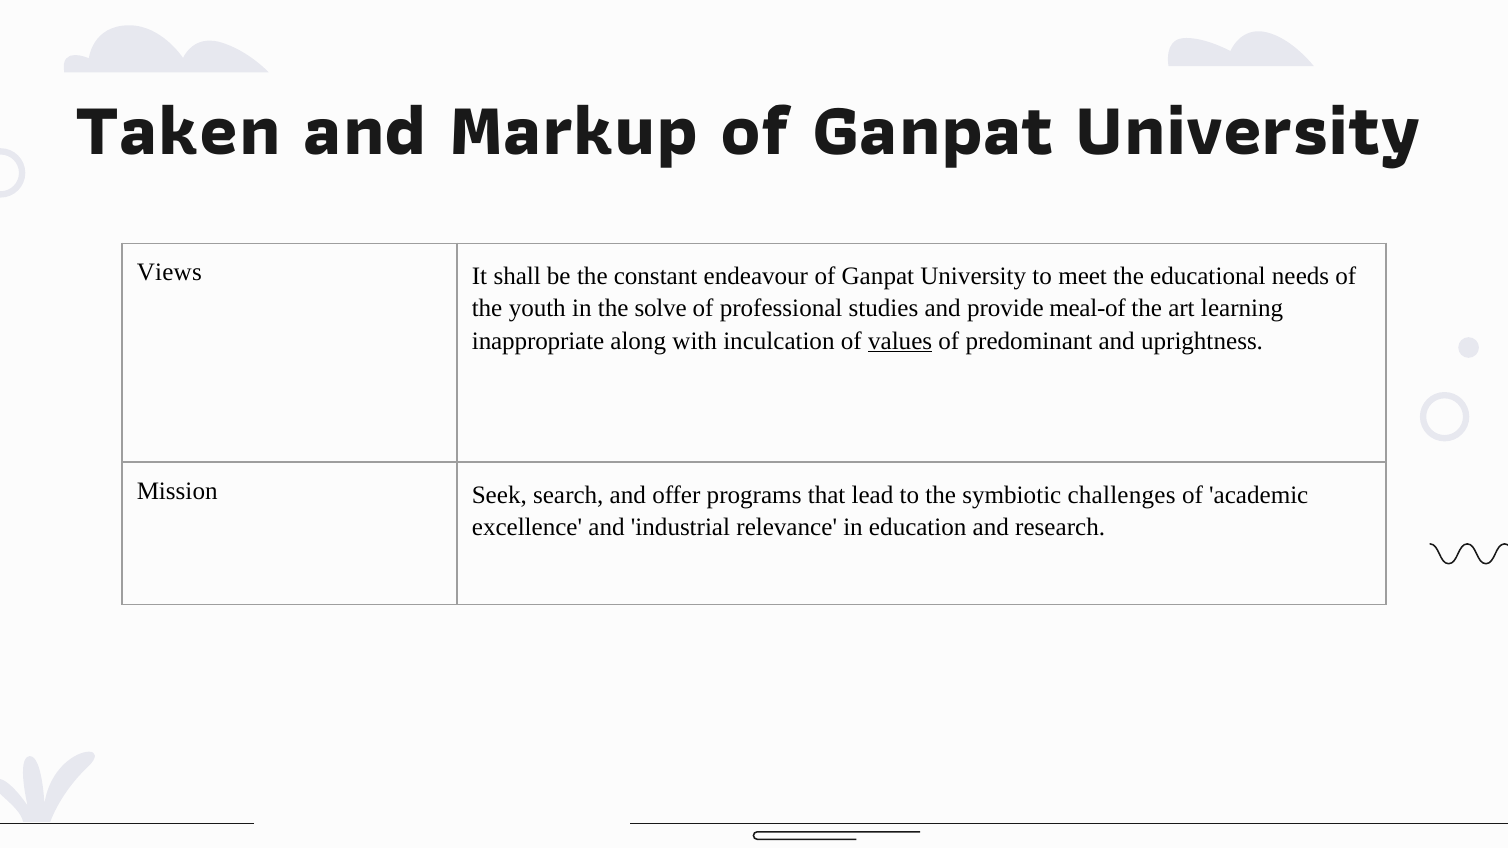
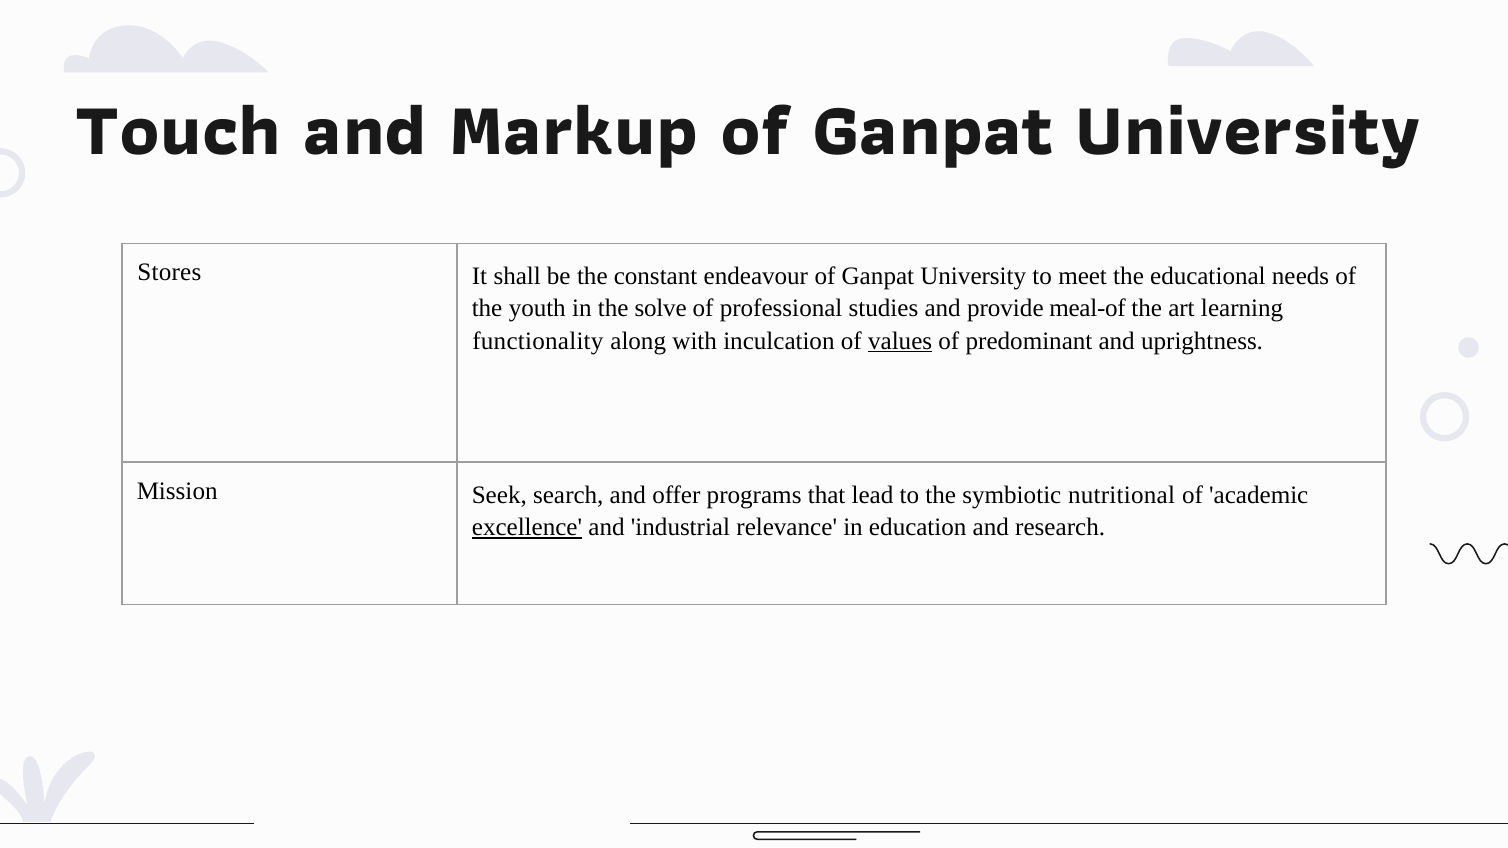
Taken: Taken -> Touch (178, 130)
Views: Views -> Stores (169, 273)
inappropriate: inappropriate -> functionality (538, 341)
challenges: challenges -> nutritional (1122, 495)
excellence underline: none -> present (527, 528)
